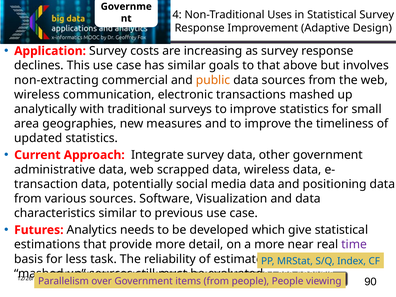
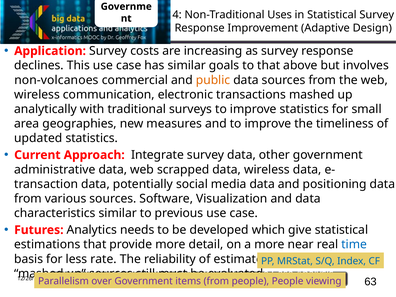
non-extracting: non-extracting -> non-volcanoes (56, 80)
time colour: purple -> blue (354, 245)
task: task -> rate (104, 259)
90: 90 -> 63 (370, 282)
